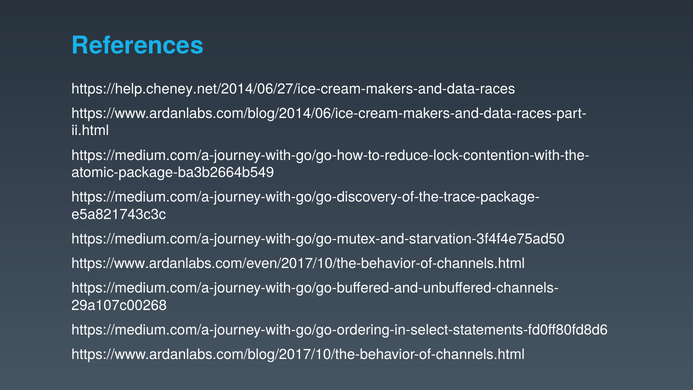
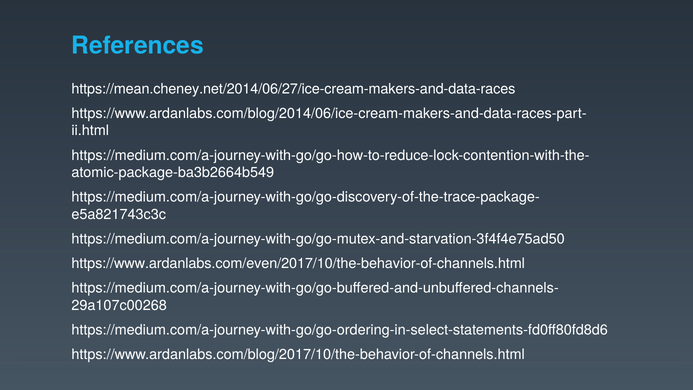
https://help.cheney.net/2014/06/27/ice-cream-makers-and-data-races: https://help.cheney.net/2014/06/27/ice-cream-makers-and-data-races -> https://mean.cheney.net/2014/06/27/ice-cream-makers-and-data-races (293, 89)
